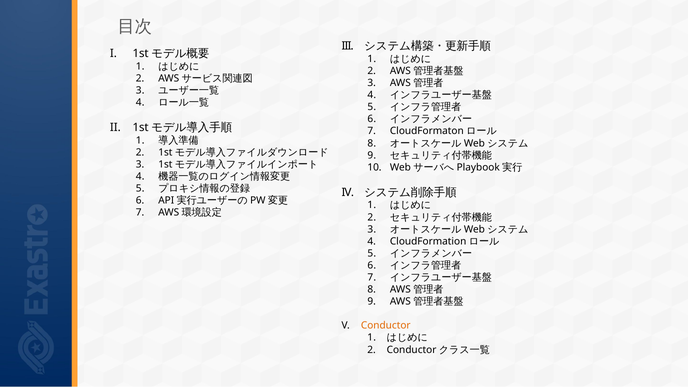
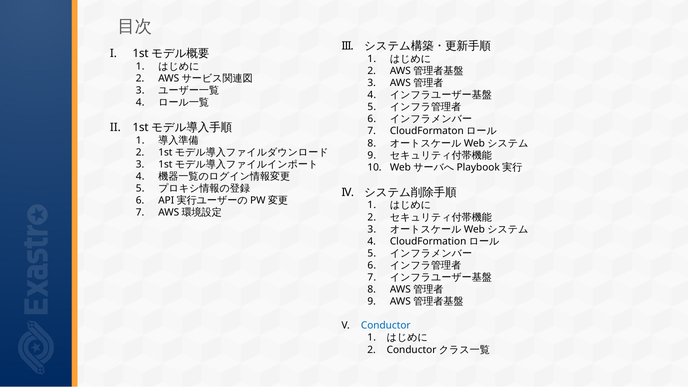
Conductor colour: orange -> blue (386, 326)
